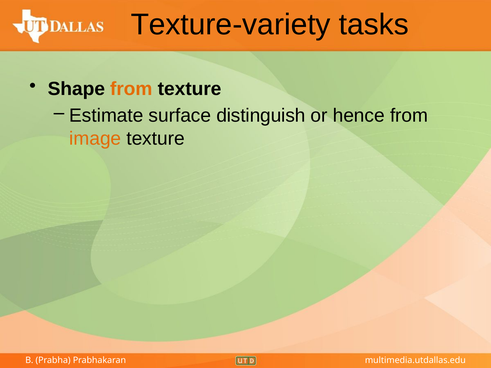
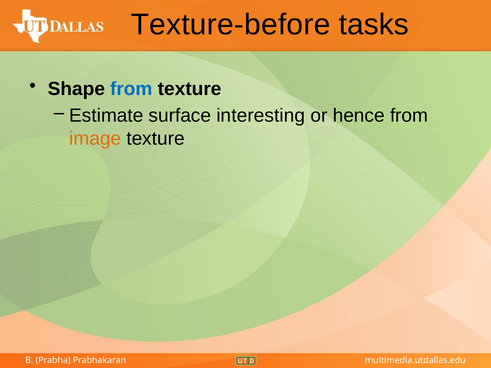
Texture-variety: Texture-variety -> Texture-before (231, 25)
from colour: orange -> blue (131, 89)
distinguish: distinguish -> interesting (261, 116)
